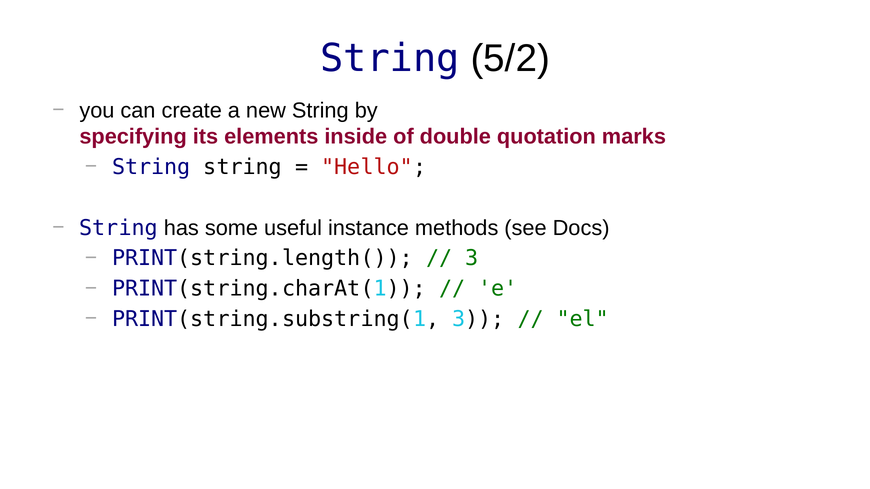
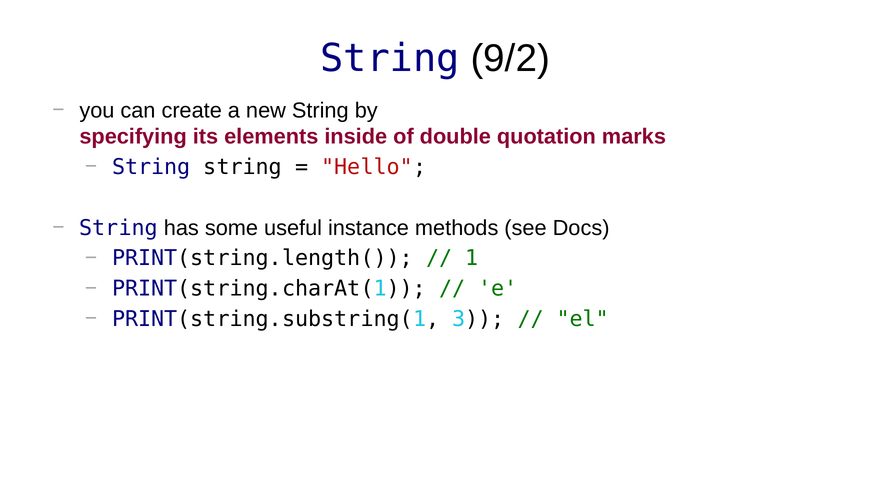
5/2: 5/2 -> 9/2 (510, 59)
3: 3 -> 1 (472, 258)
